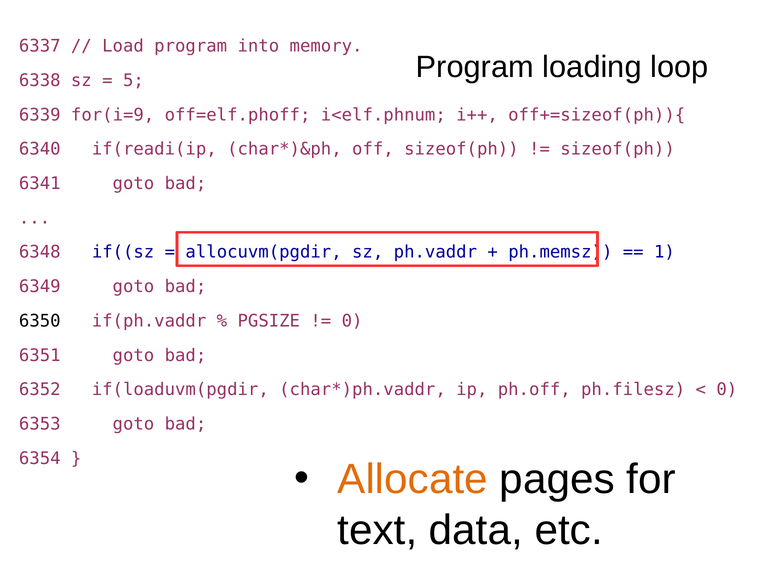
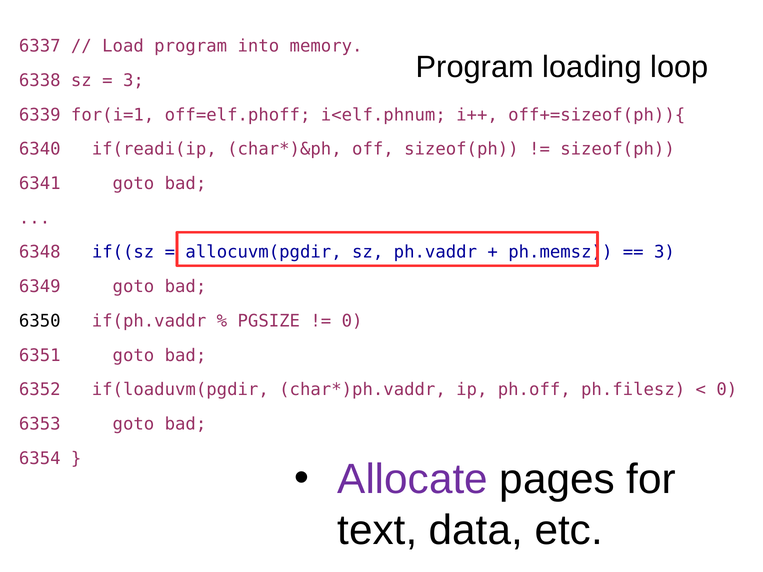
5: 5 -> 3 (134, 81)
for(i=9: for(i=9 -> for(i=1 (113, 115)
1: 1 -> 3 (664, 252)
Allocate colour: orange -> purple (413, 480)
